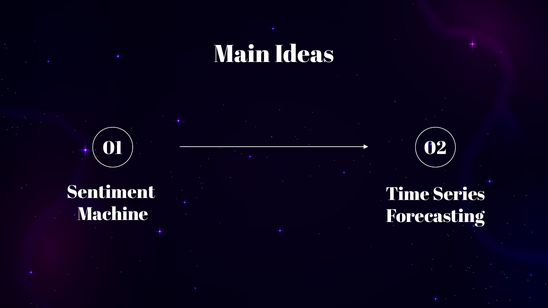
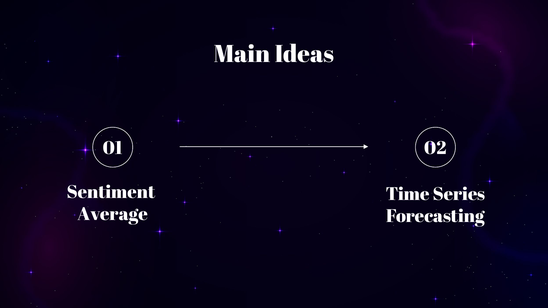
Machine: Machine -> Average (113, 214)
